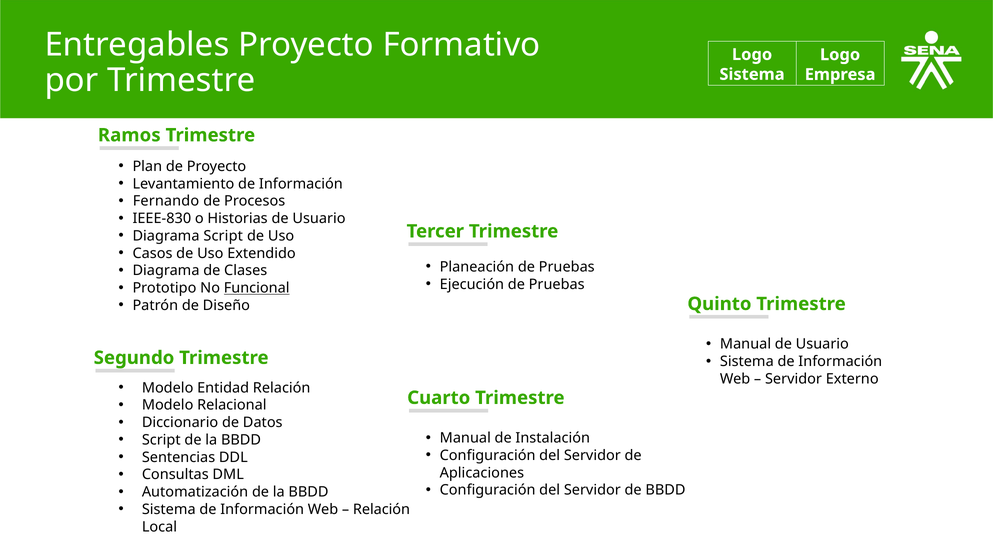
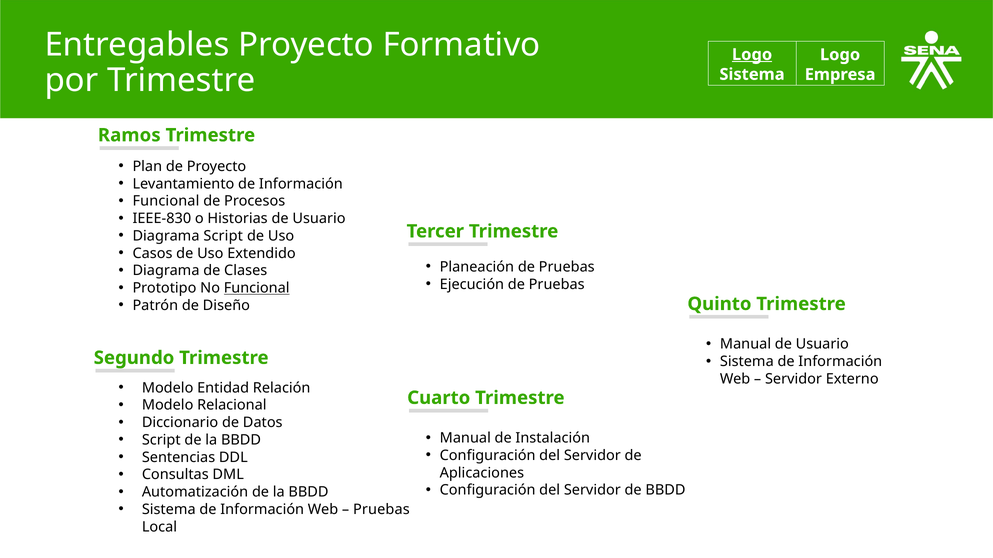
Logo underline: none -> present (752, 55)
Fernando: Fernando -> Funcional (166, 201)
Relación: Relación -> Pruebas (381, 510)
